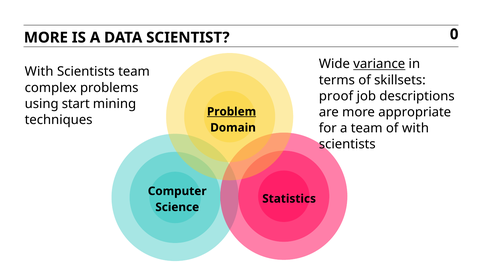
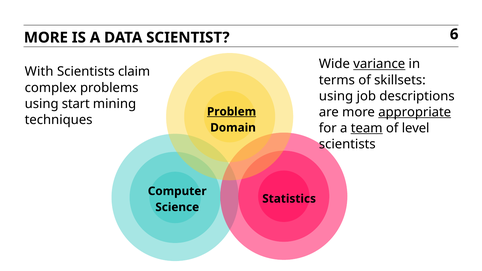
0: 0 -> 6 (454, 34)
Scientists team: team -> claim (134, 72)
proof: proof -> using (336, 96)
appropriate underline: none -> present (415, 112)
team underline: none -> present (367, 128)
of with: with -> level (416, 128)
